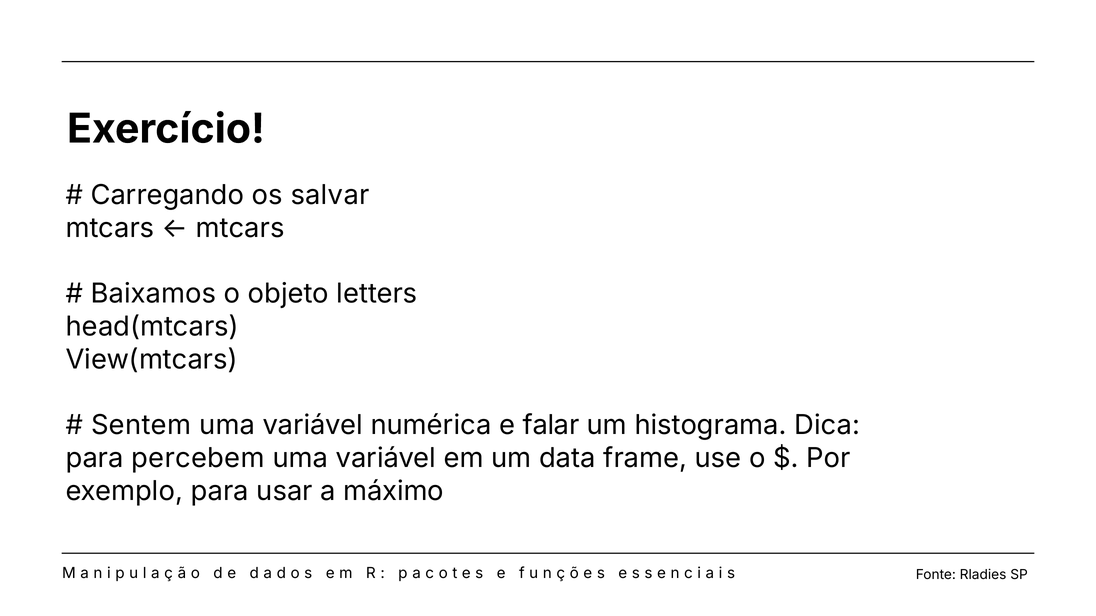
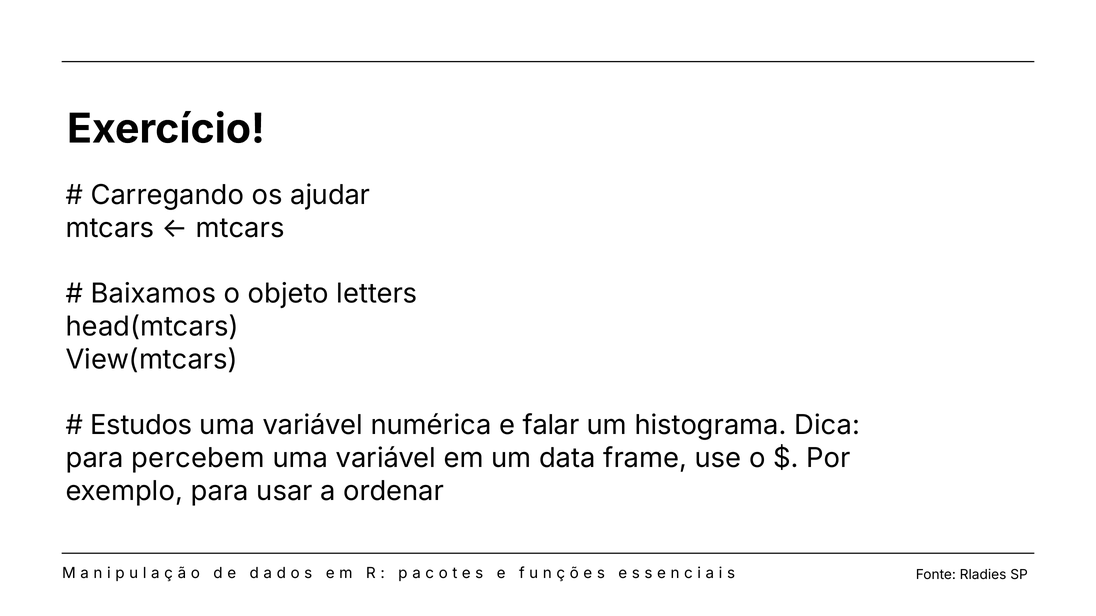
salvar: salvar -> ajudar (330, 196)
Sentem: Sentem -> Estudos (141, 426)
máximo: máximo -> ordenar (394, 491)
